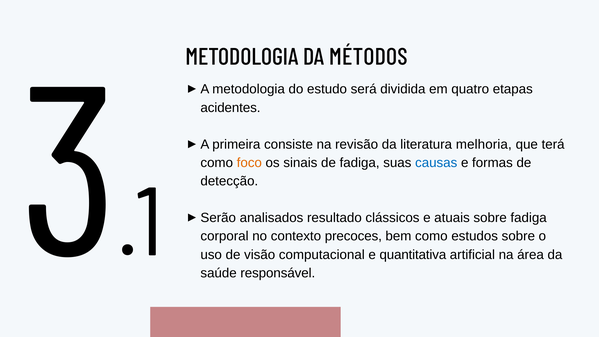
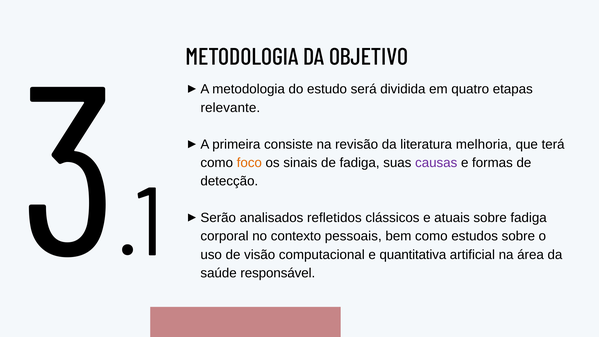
MÉTODOS: MÉTODOS -> OBJETIVO (369, 57)
acidentes: acidentes -> relevante (230, 108)
causas colour: blue -> purple (436, 163)
resultado: resultado -> refletidos (334, 218)
precoces: precoces -> pessoais (353, 236)
